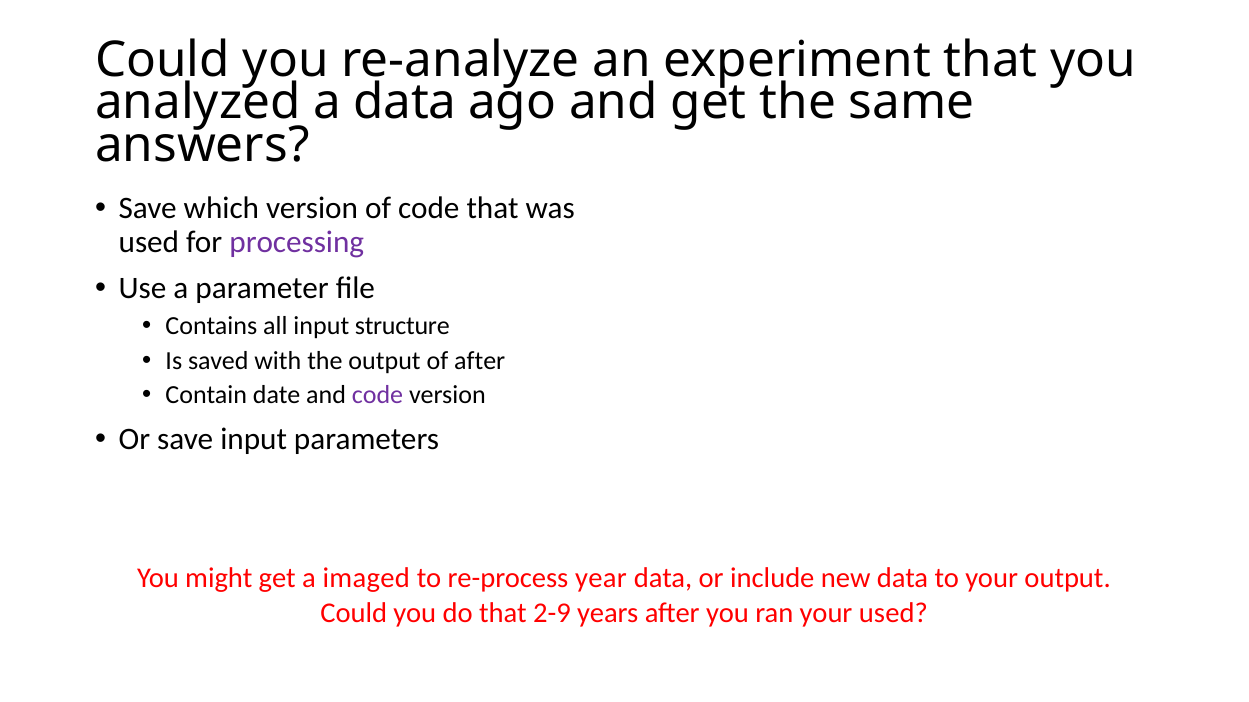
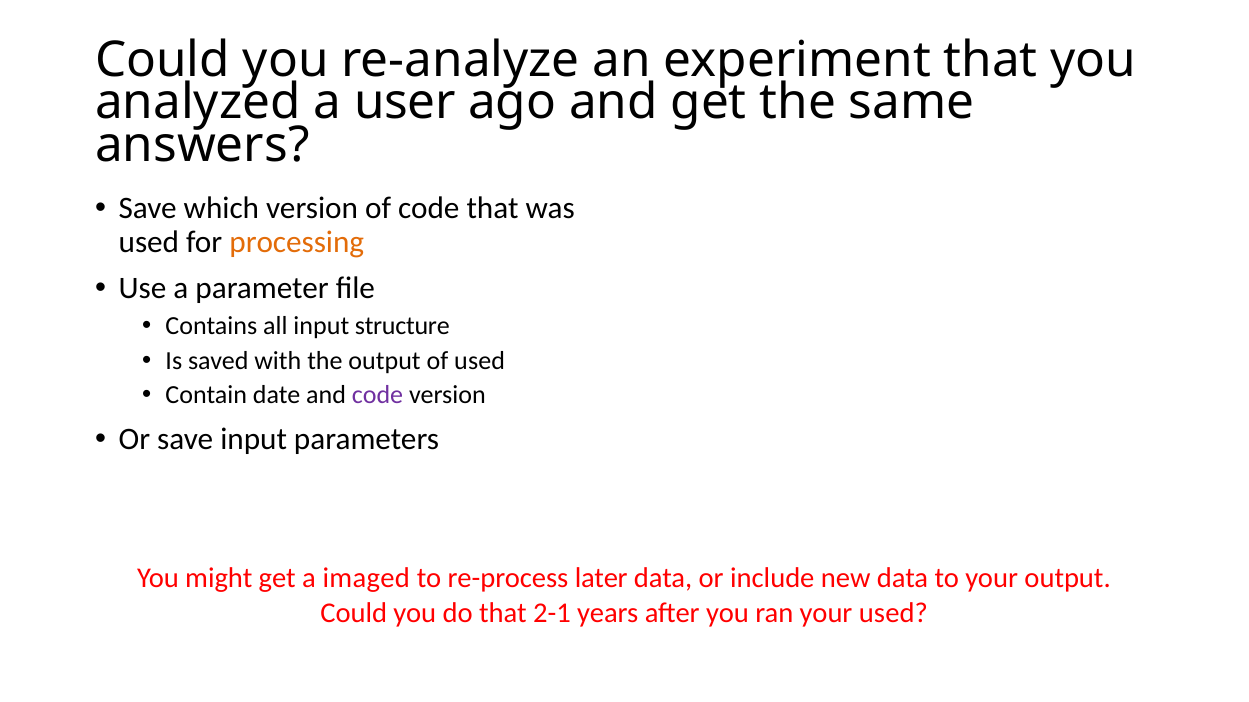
a data: data -> user (405, 103)
processing colour: purple -> orange (297, 242)
of after: after -> used (480, 361)
year: year -> later (601, 579)
2-9: 2-9 -> 2-1 (552, 613)
